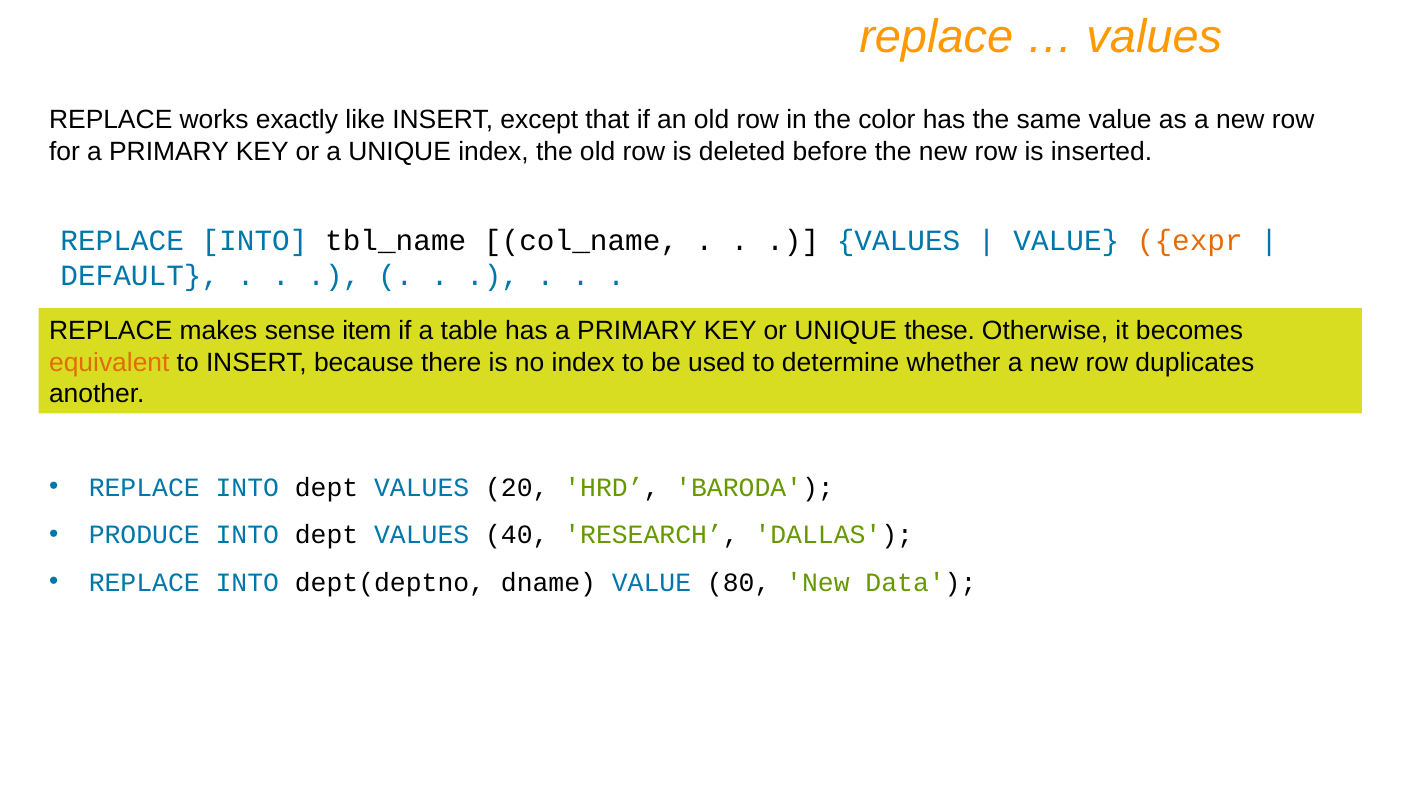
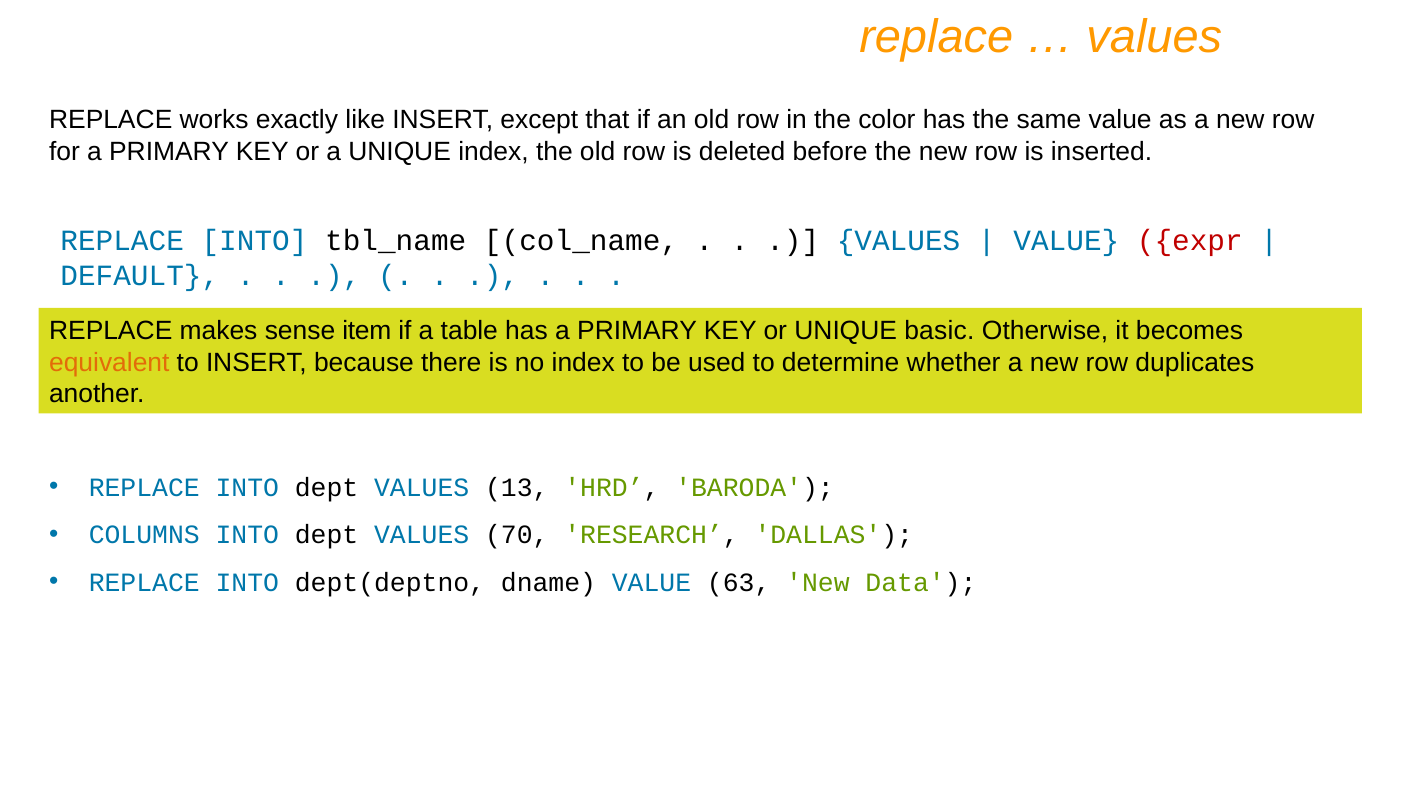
expr colour: orange -> red (1190, 241)
these: these -> basic (939, 331)
20: 20 -> 13 (517, 488)
PRODUCE: PRODUCE -> COLUMNS (144, 535)
40: 40 -> 70 (517, 535)
80: 80 -> 63 (739, 583)
